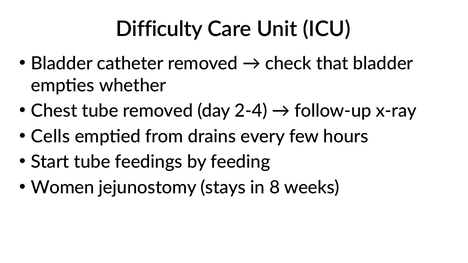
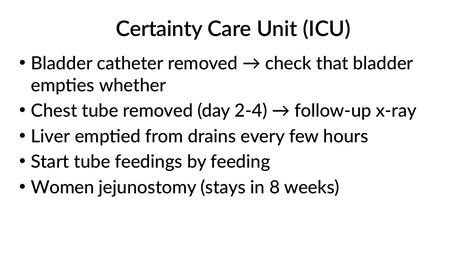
Difficulty: Difficulty -> Certainty (159, 29)
Cells: Cells -> Liver (51, 137)
